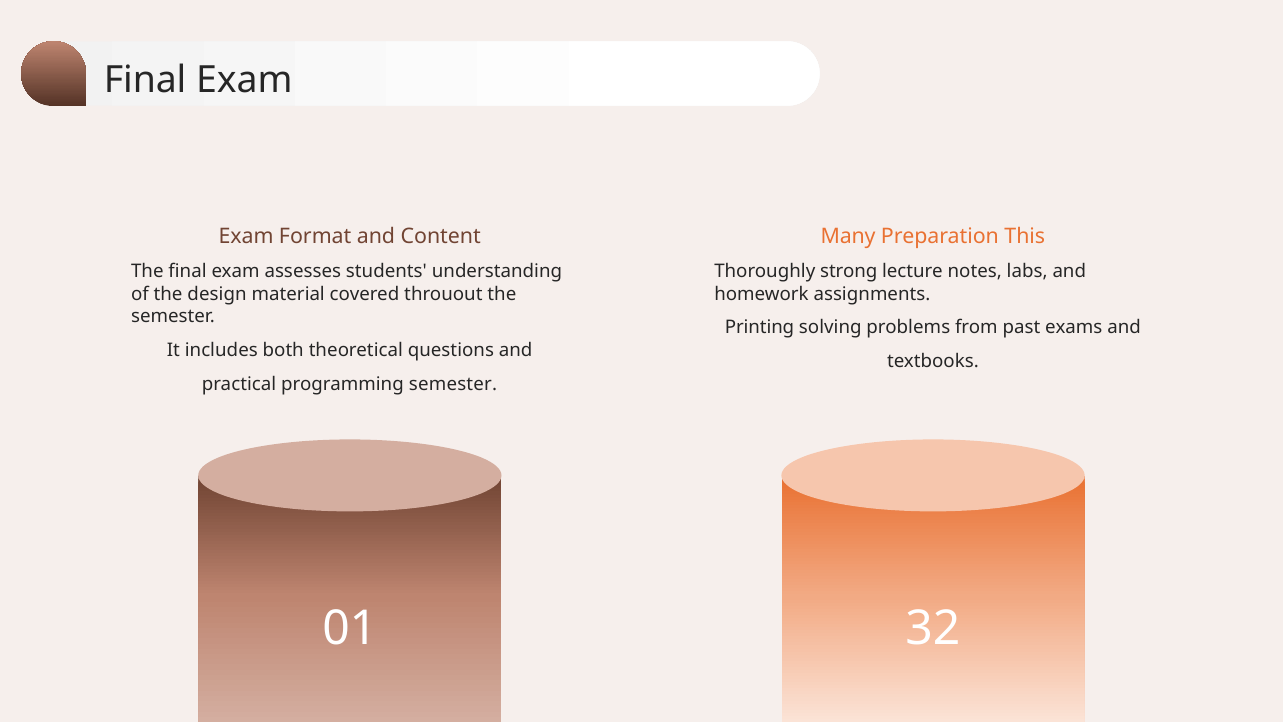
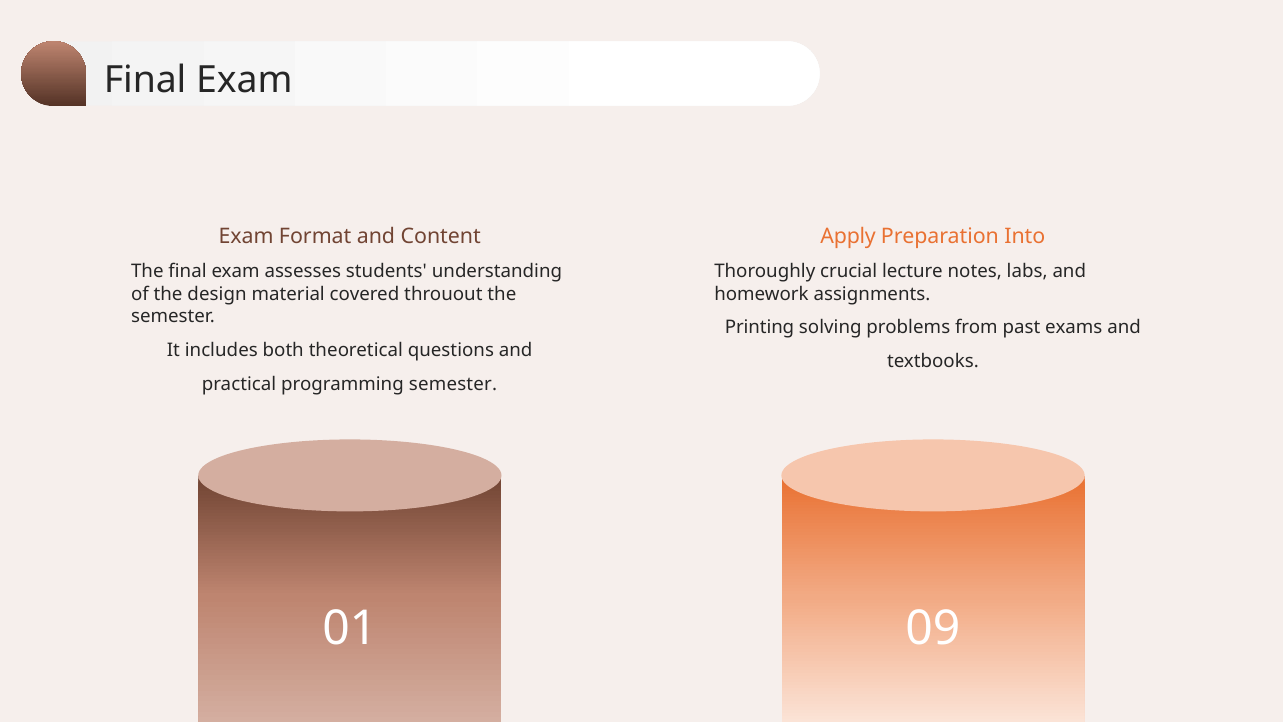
Many: Many -> Apply (848, 236)
This: This -> Into (1025, 236)
strong: strong -> crucial (849, 271)
32: 32 -> 09 (933, 628)
